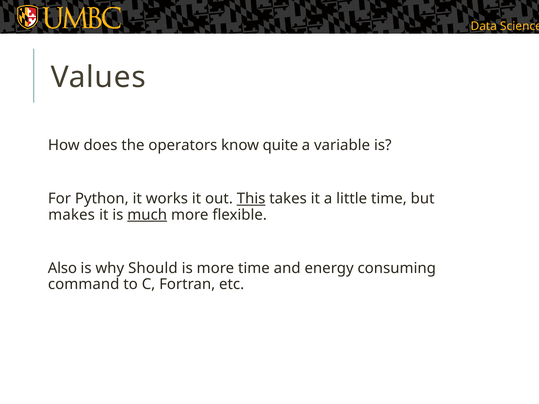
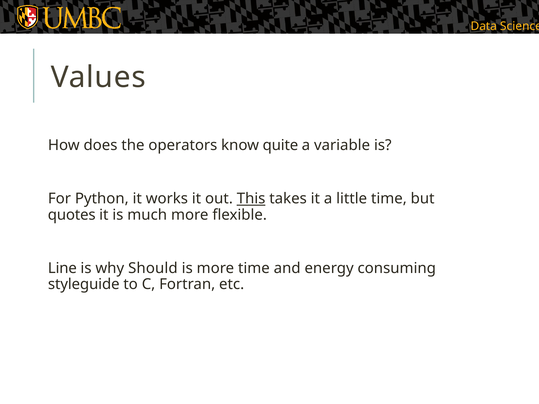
makes: makes -> quotes (72, 215)
much underline: present -> none (147, 215)
Also: Also -> Line (62, 268)
command: command -> styleguide (84, 284)
